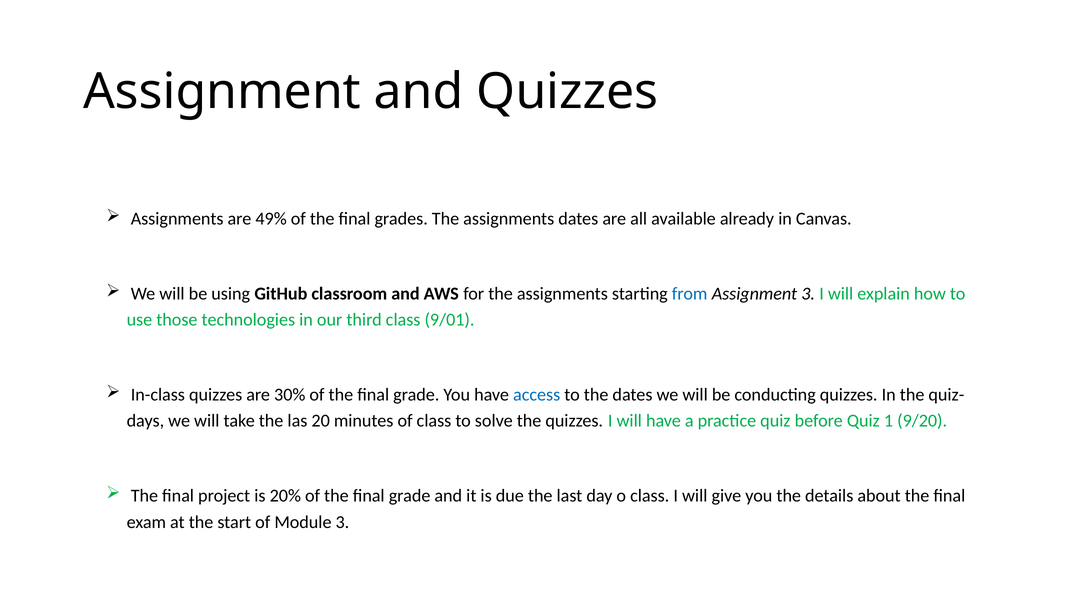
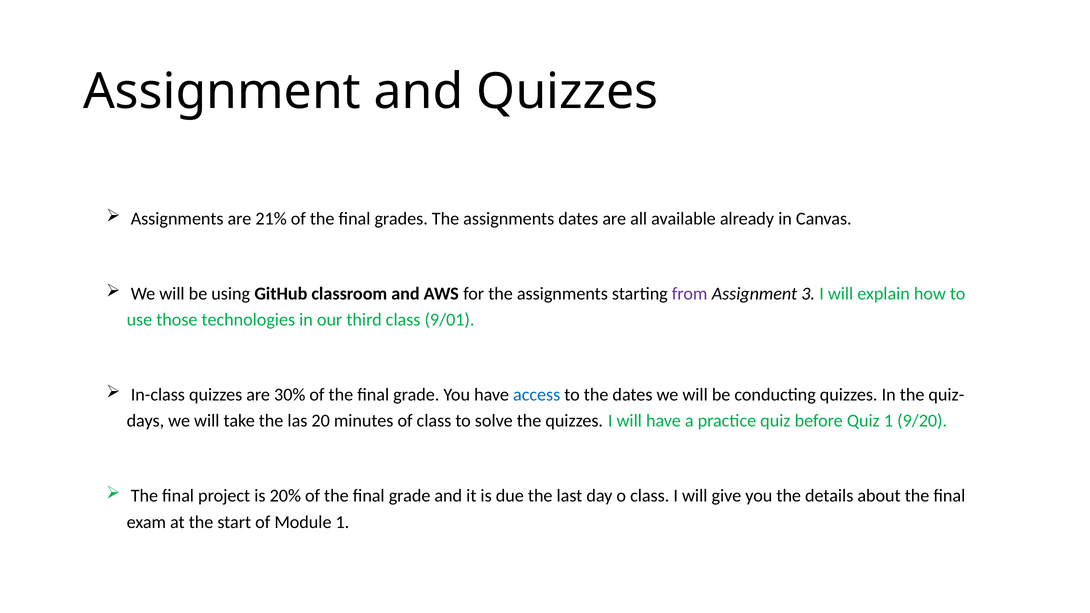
49%: 49% -> 21% (271, 219)
from colour: blue -> purple (690, 294)
Module 3: 3 -> 1 (342, 522)
